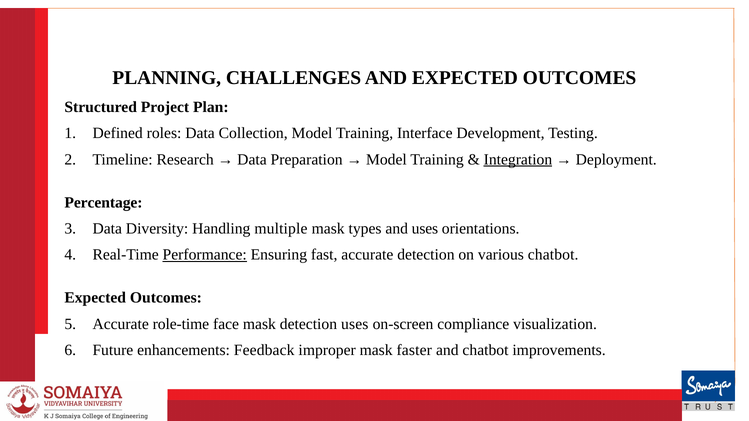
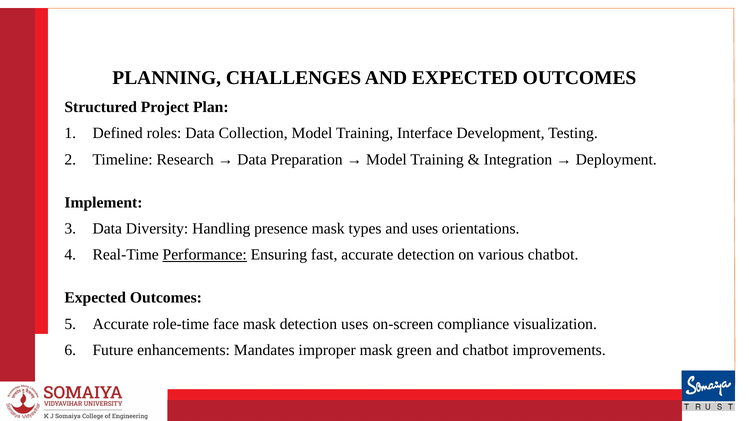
Integration underline: present -> none (518, 160)
Percentage: Percentage -> Implement (103, 203)
multiple: multiple -> presence (281, 229)
Feedback: Feedback -> Mandates (264, 350)
faster: faster -> green (414, 350)
